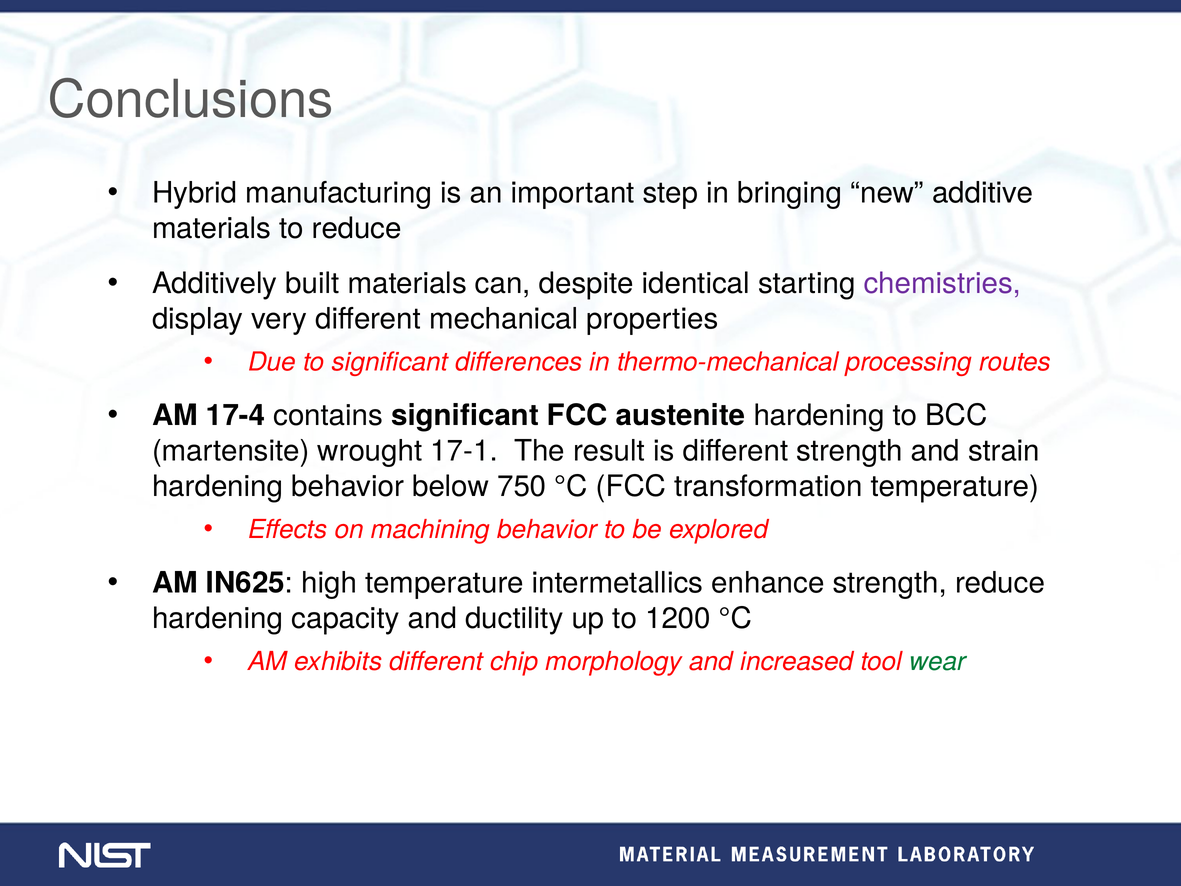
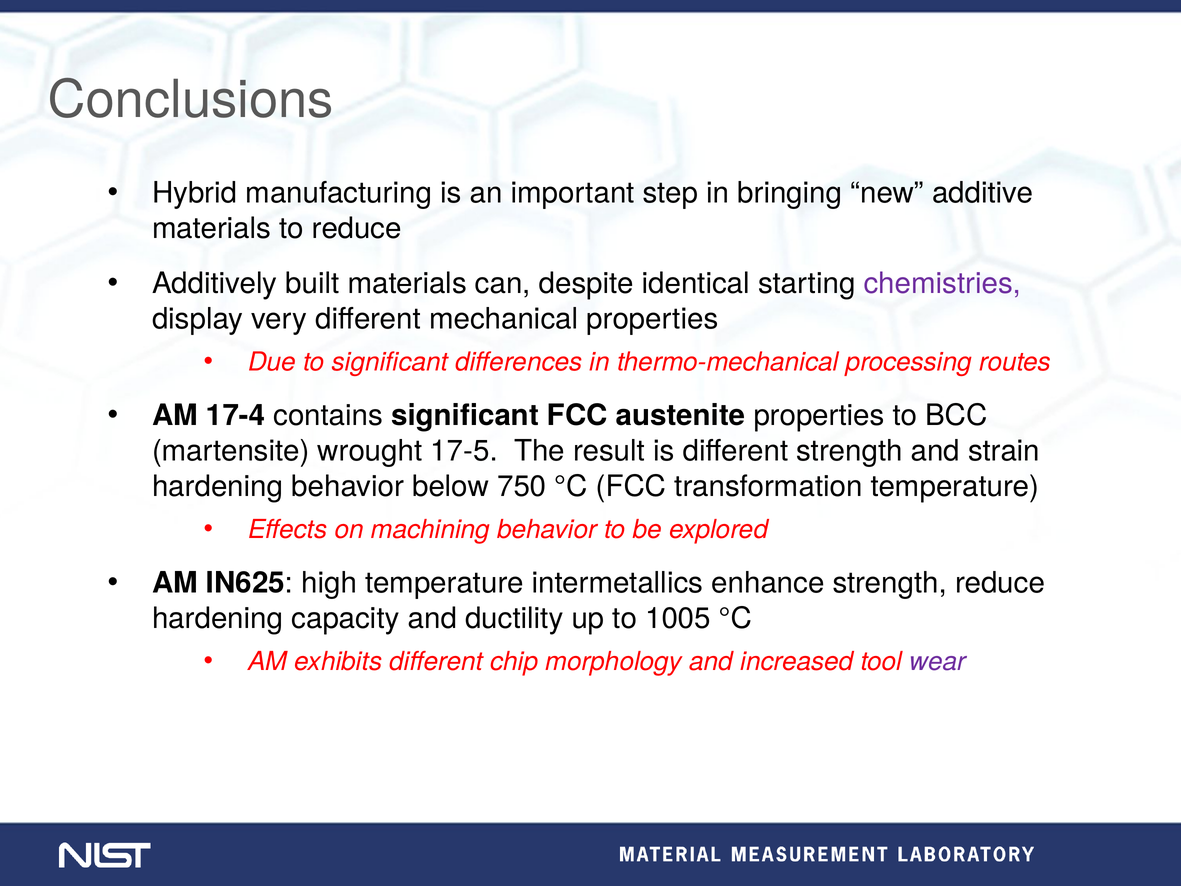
austenite hardening: hardening -> properties (819, 415)
17-1: 17-1 -> 17-5 (464, 451)
1200: 1200 -> 1005 (678, 618)
wear colour: green -> purple (938, 661)
